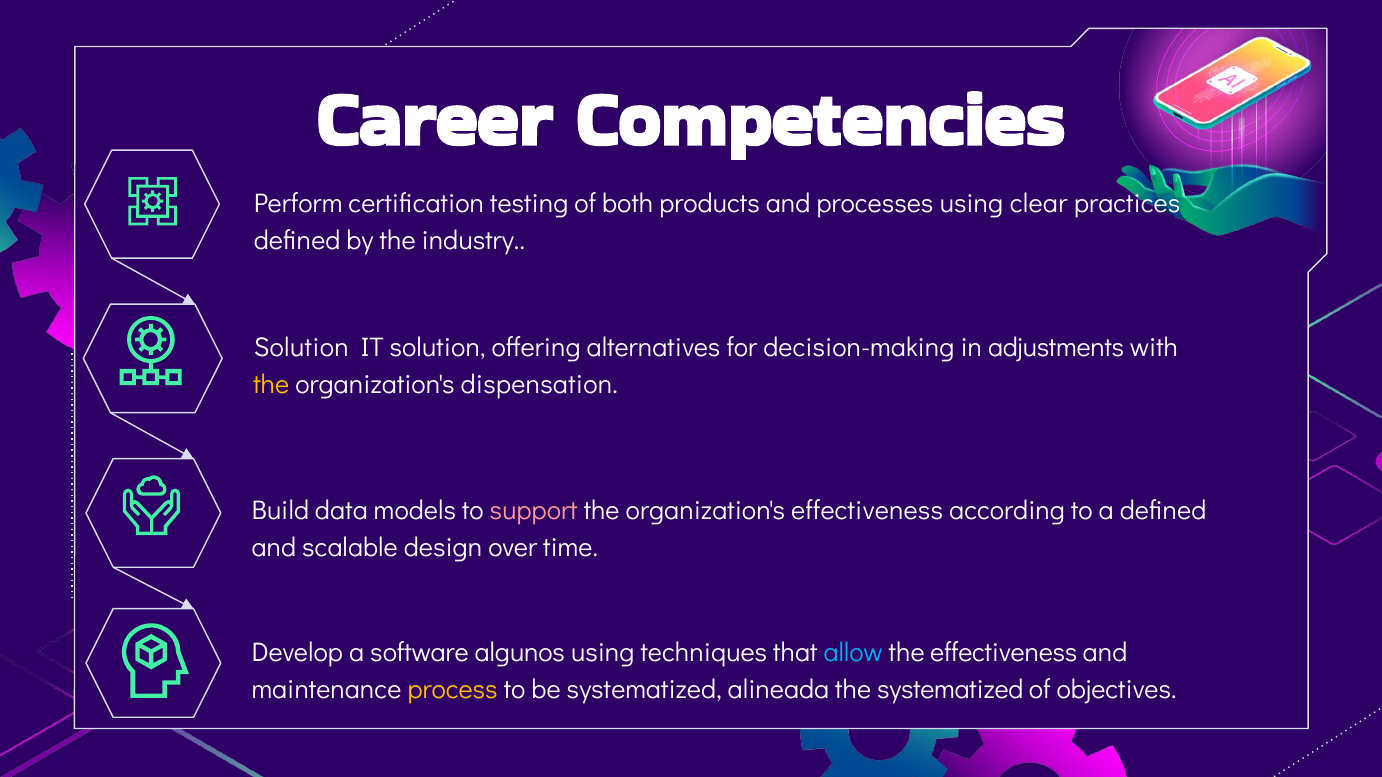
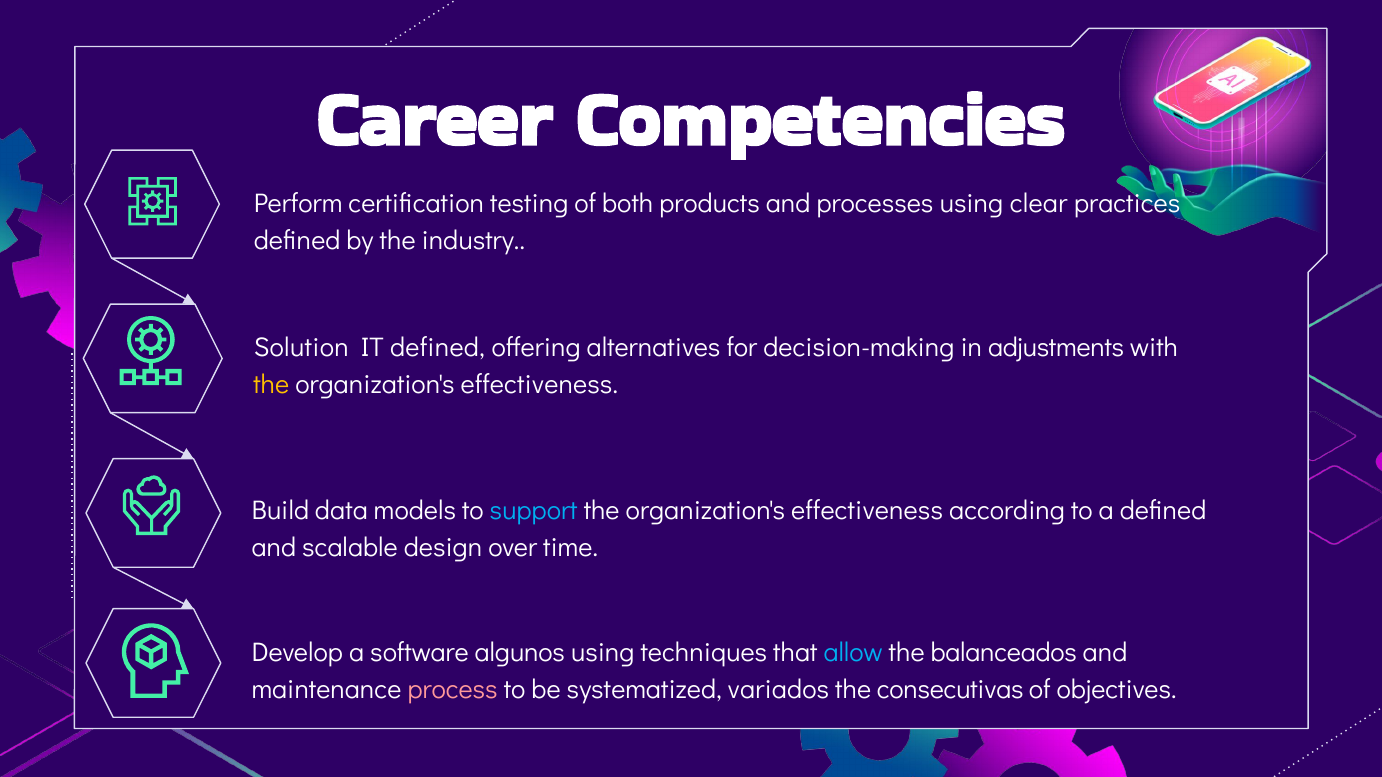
IT solution: solution -> defined (437, 348)
dispensation: dispensation -> effectiveness (539, 385)
support colour: pink -> light blue (534, 511)
the effectiveness: effectiveness -> balanceados (1004, 653)
process colour: yellow -> pink (453, 690)
alineada: alineada -> variados (778, 690)
the systematized: systematized -> consecutivas (950, 690)
